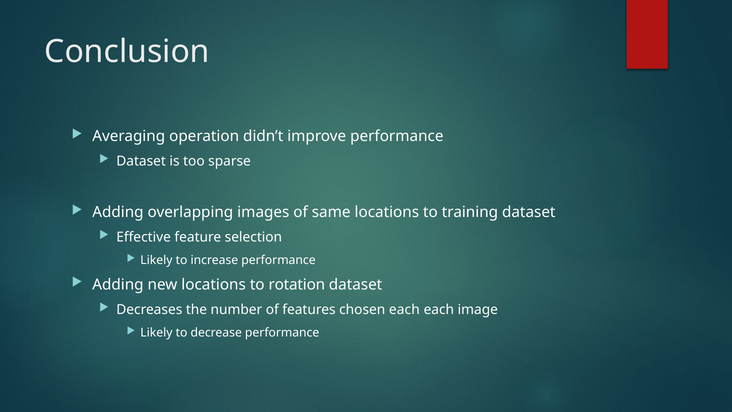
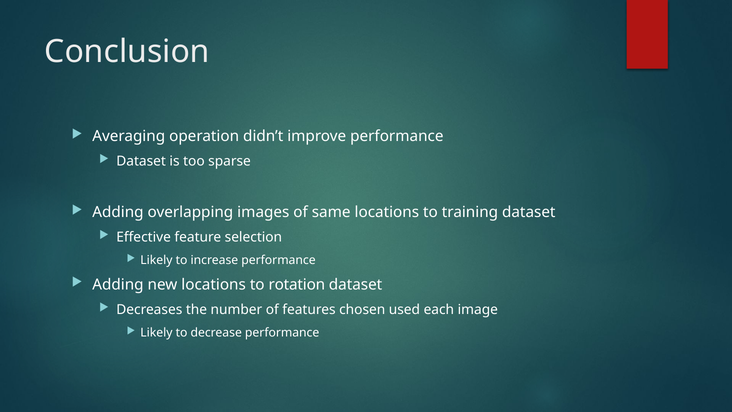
chosen each: each -> used (404, 309)
